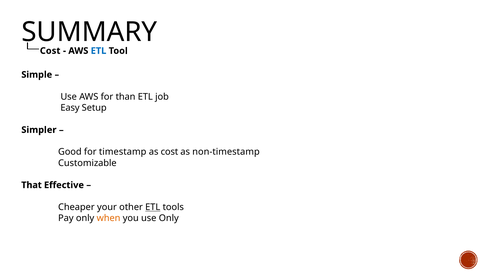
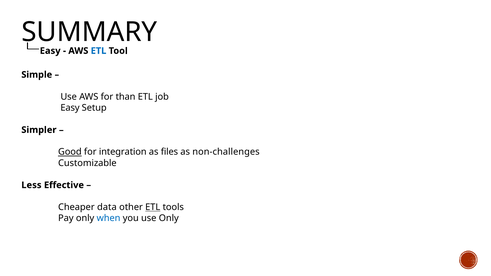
Cost: Cost -> Easy (50, 51)
Good underline: none -> present (70, 152)
timestamp: timestamp -> integration (123, 152)
as cost: cost -> files (169, 152)
non-timestamp: non-timestamp -> non-challenges (226, 152)
That: That -> Less (31, 185)
your: your -> data (107, 207)
when colour: orange -> blue (109, 218)
